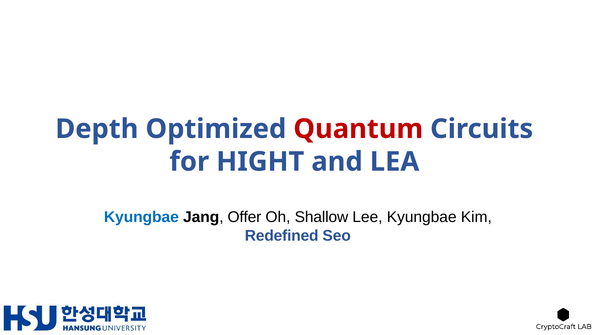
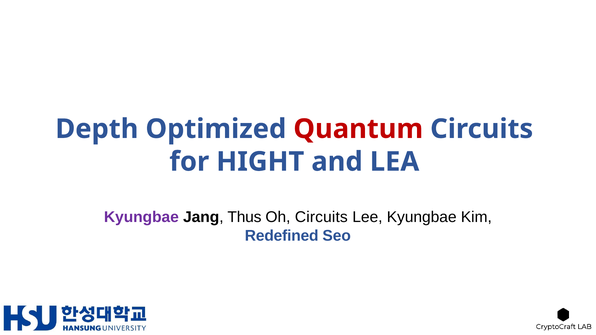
Kyungbae colour: blue -> purple (141, 217)
Offer: Offer -> Thus (244, 217)
Oh Shallow: Shallow -> Circuits (321, 217)
